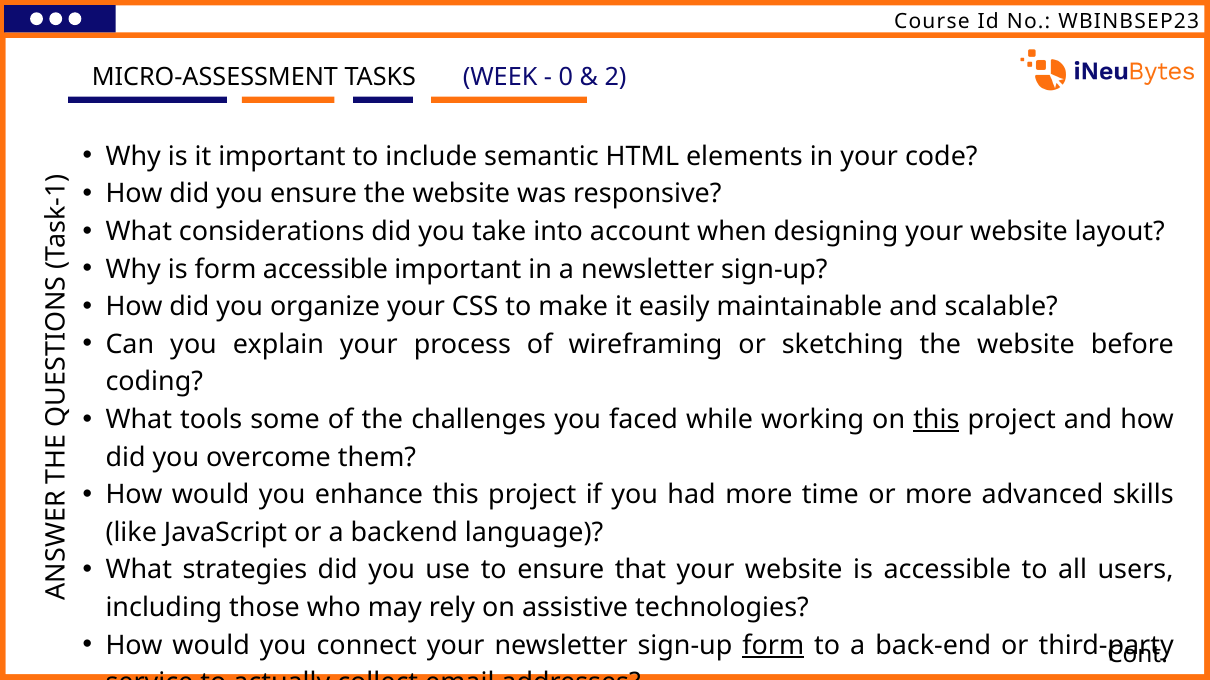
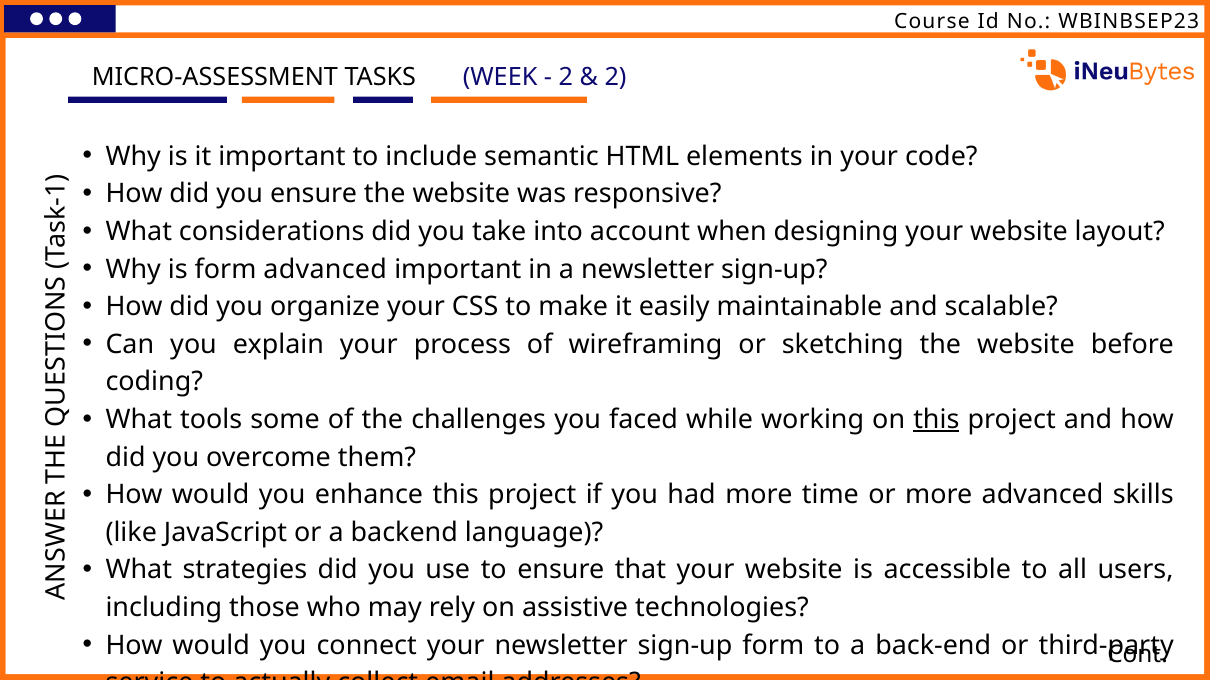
0: 0 -> 2 (566, 77)
form accessible: accessible -> advanced (325, 270)
form underline: present -> none (773, 646)
